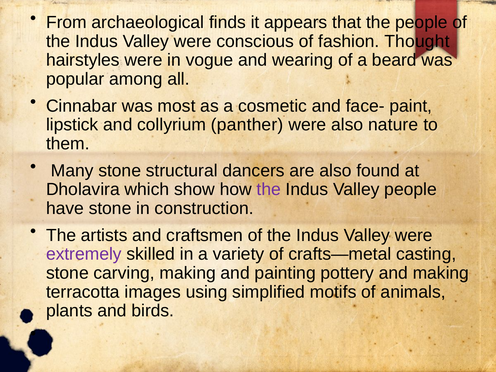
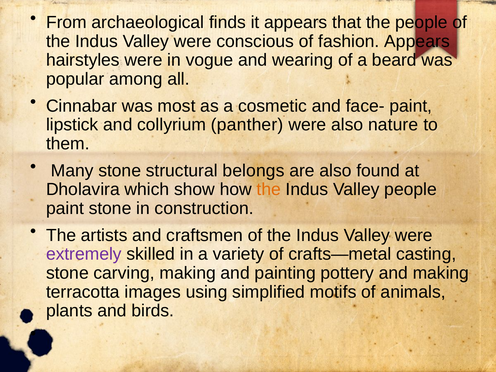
fashion Thought: Thought -> Appears (417, 41)
dancers: dancers -> belongs (254, 171)
the colour: purple -> orange (269, 189)
have: have -> paint (65, 208)
